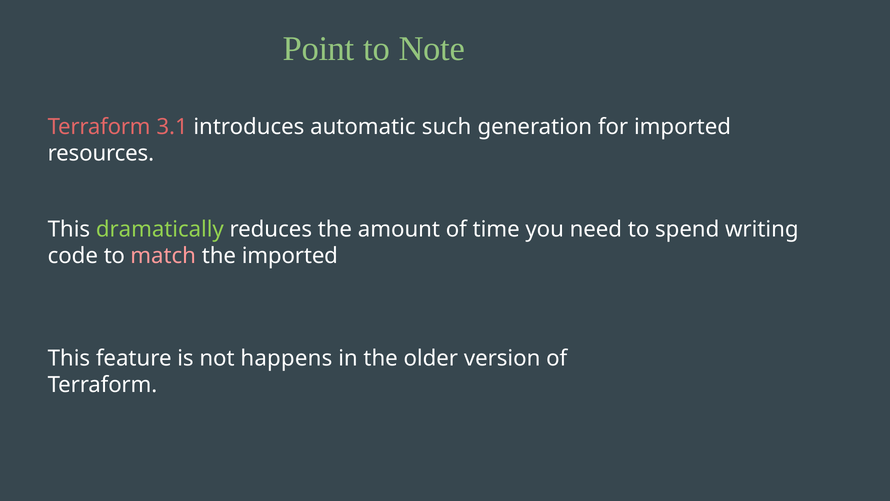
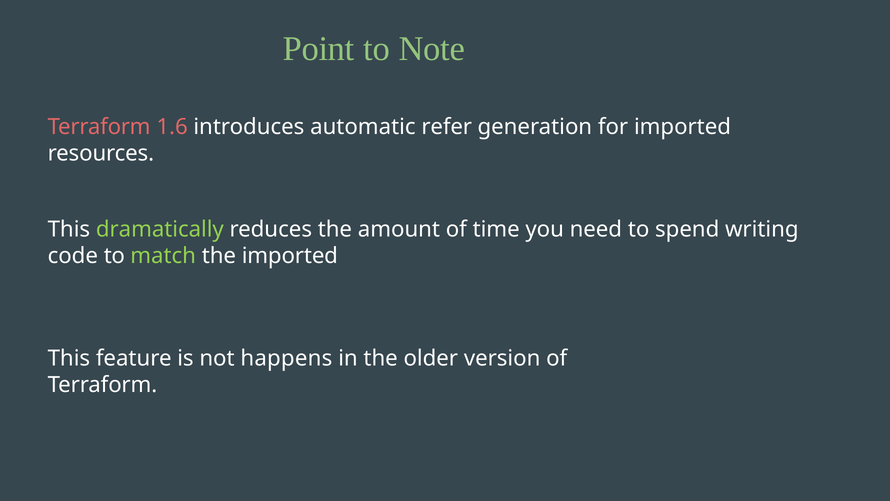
3.1: 3.1 -> 1.6 (172, 127)
such: such -> refer (447, 127)
match colour: pink -> light green (163, 256)
